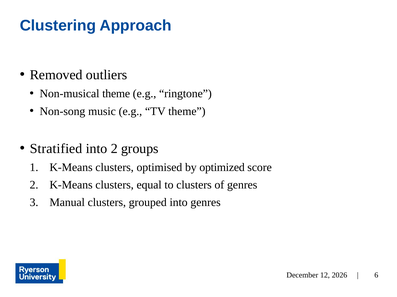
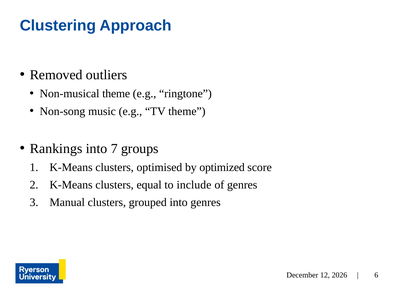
Stratified: Stratified -> Rankings (56, 149)
into 2: 2 -> 7 (114, 149)
to clusters: clusters -> include (194, 185)
